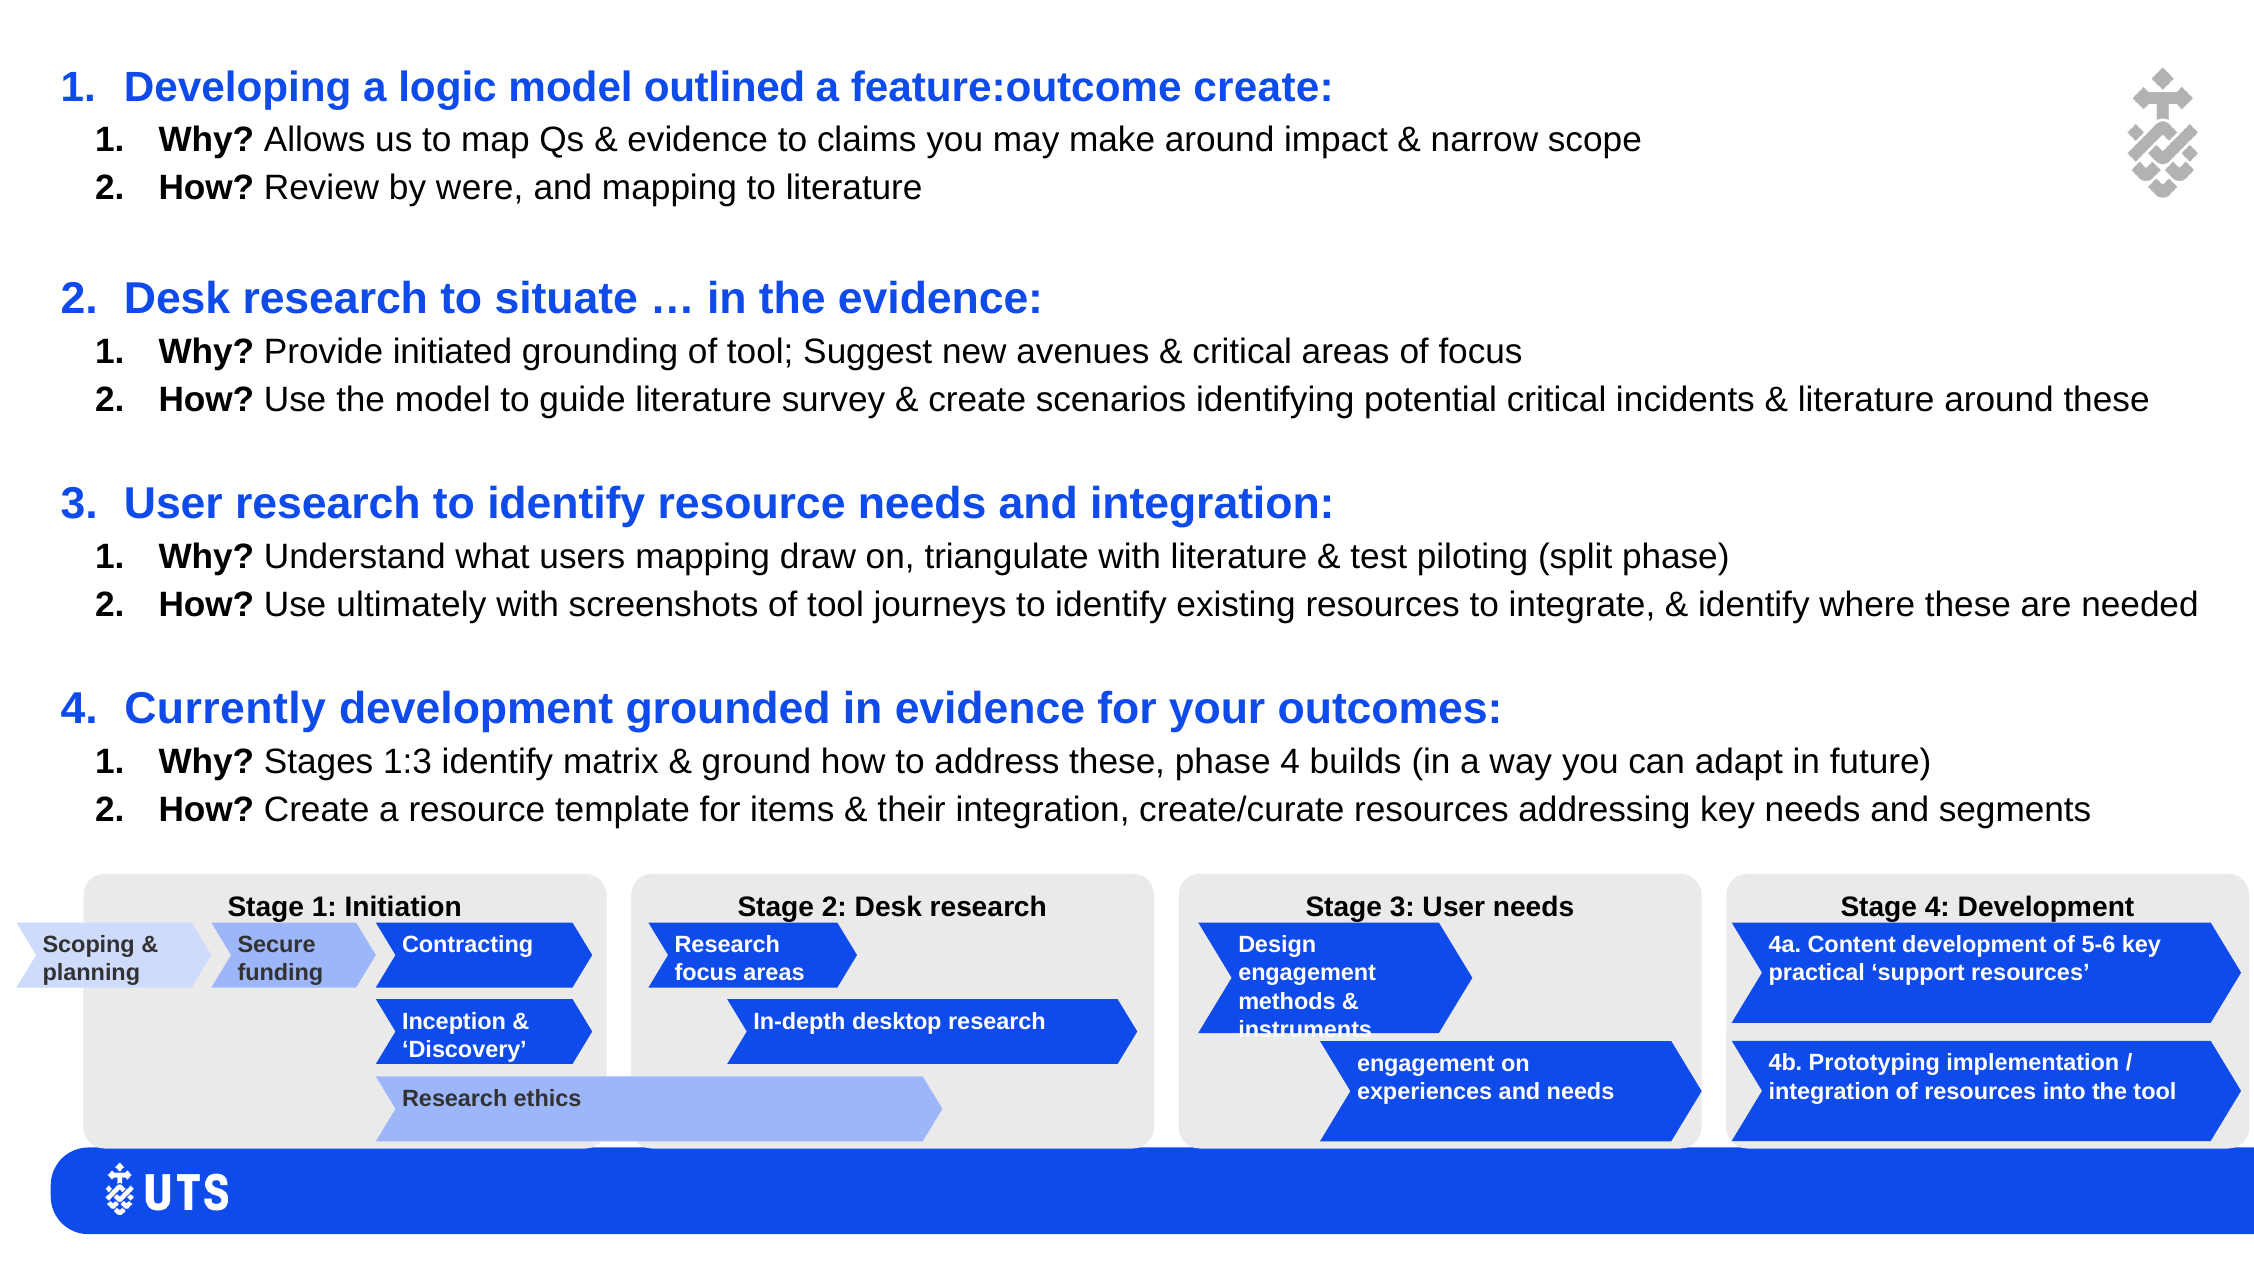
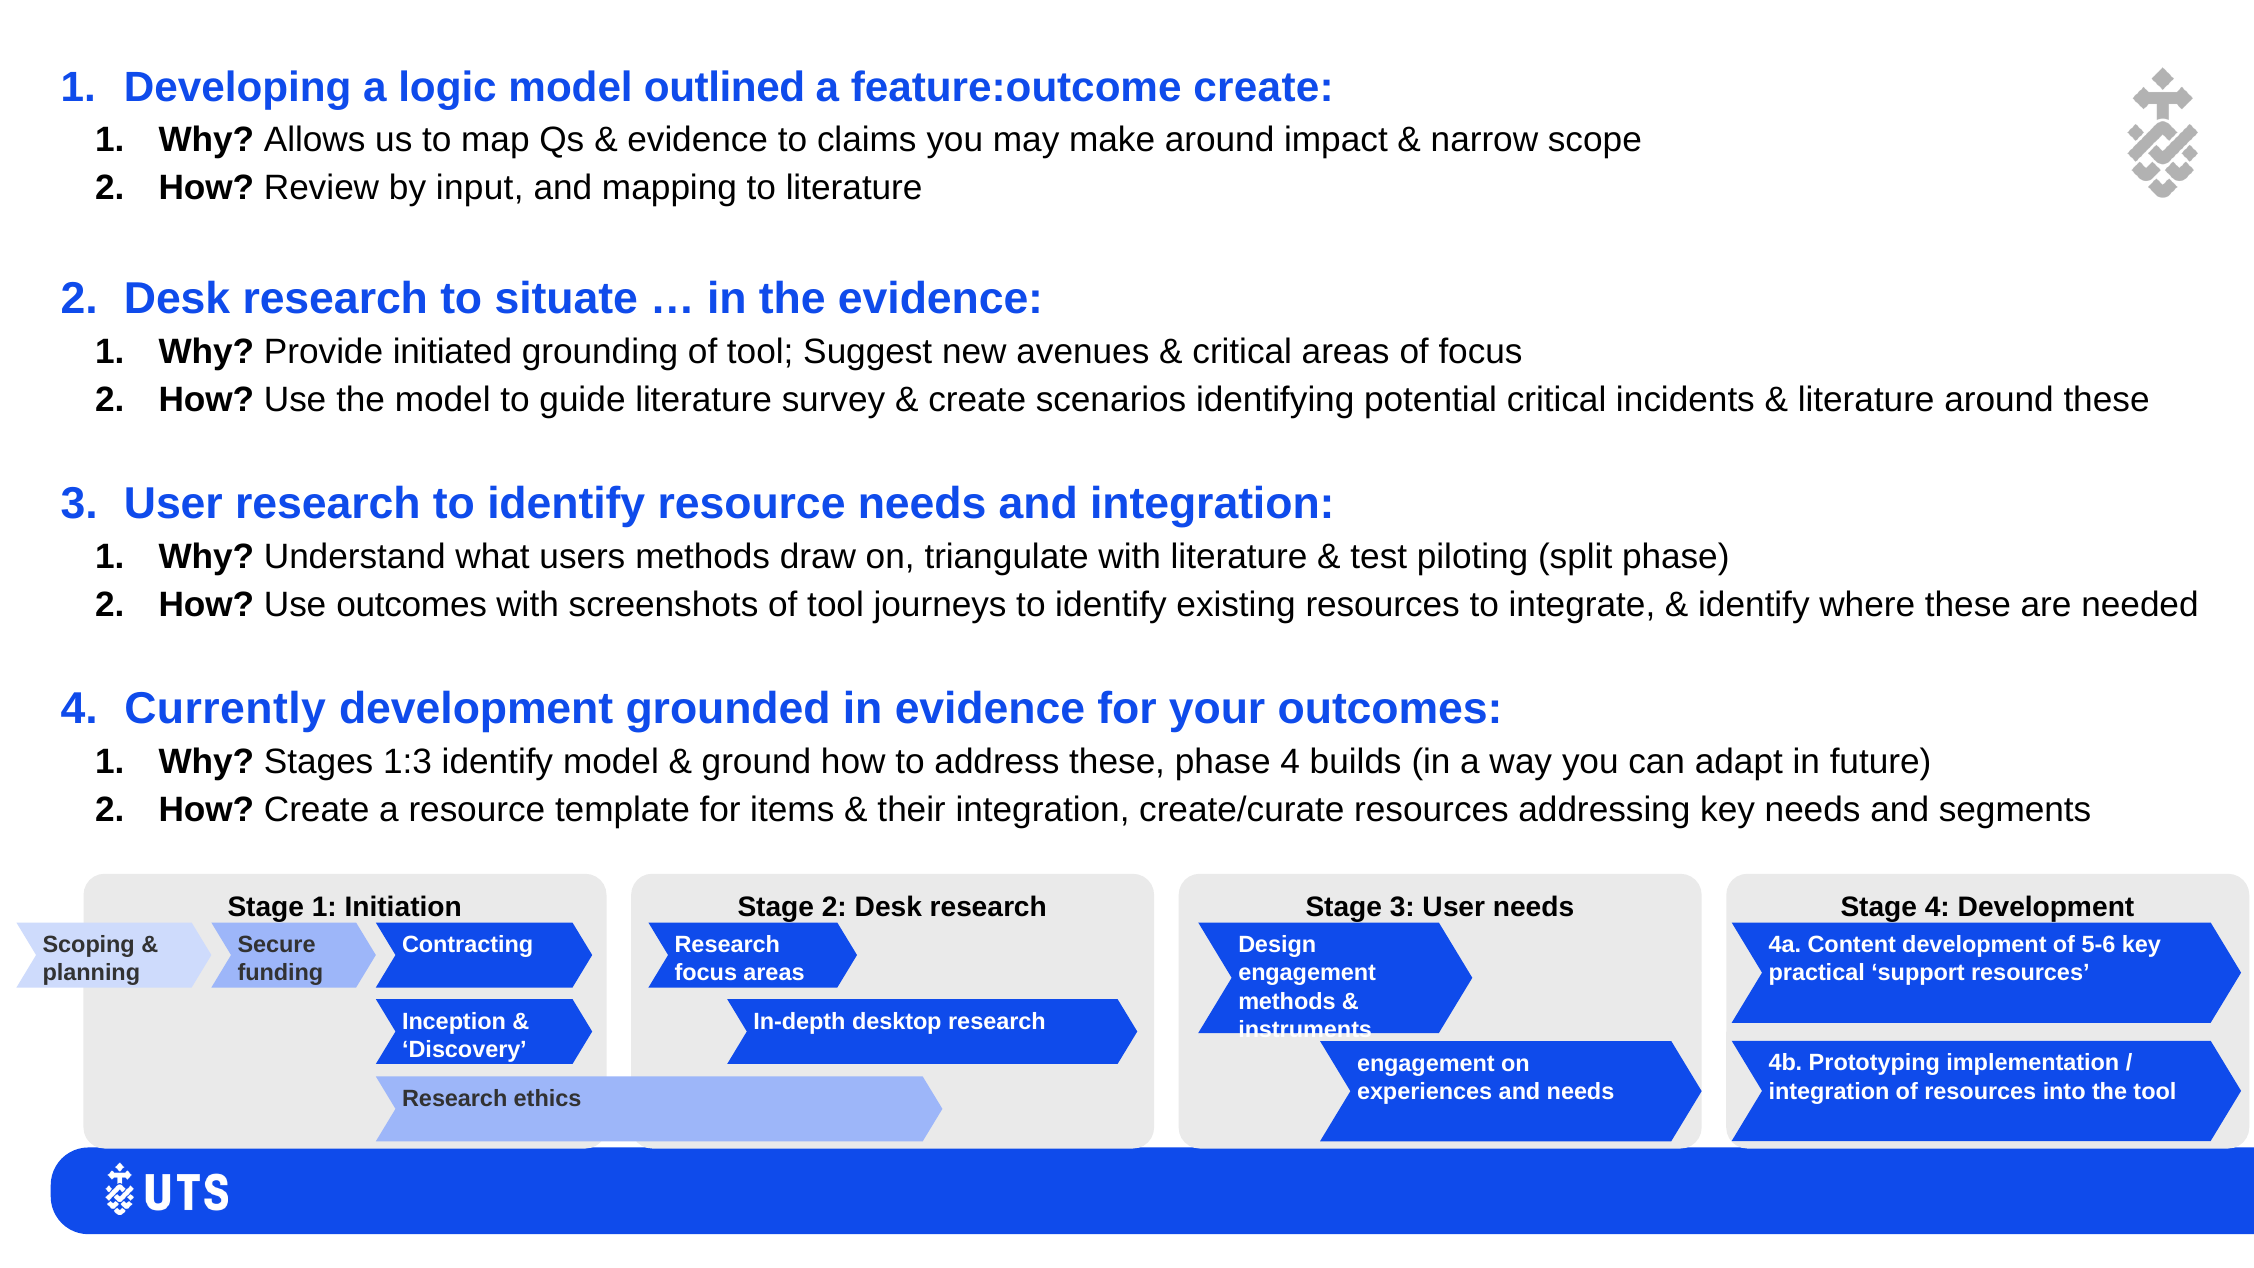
were: were -> input (480, 188)
users mapping: mapping -> methods (703, 557)
Use ultimately: ultimately -> outcomes (412, 605)
identify matrix: matrix -> model (611, 762)
